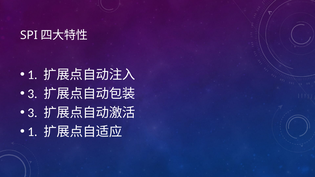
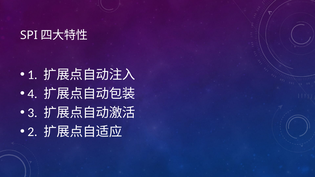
3: 3 -> 4 (32, 94)
1: 1 -> 2 (32, 132)
